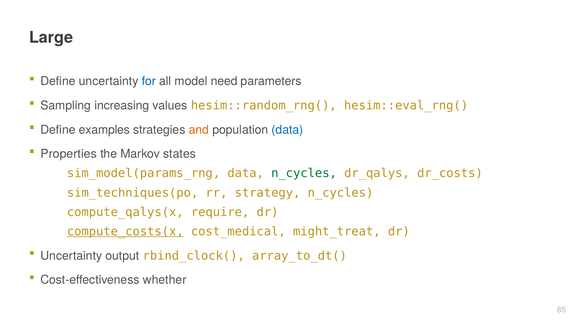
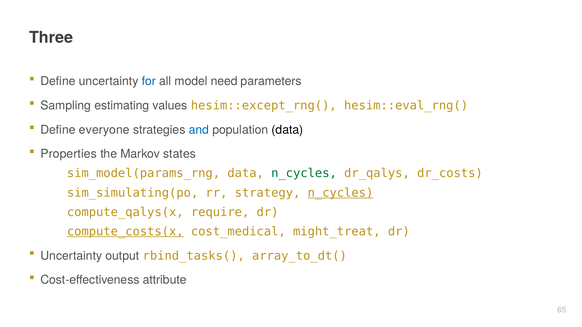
Large: Large -> Three (51, 37)
increasing: increasing -> estimating (122, 106)
hesim::random_rng(: hesim::random_rng( -> hesim::except_rng( (264, 106)
examples: examples -> everyone (104, 130)
and colour: orange -> blue (199, 130)
data colour: blue -> black (287, 130)
sim_techniques(po: sim_techniques(po -> sim_simulating(po (133, 193)
n_cycles underline: none -> present (340, 193)
rbind_clock(: rbind_clock( -> rbind_tasks( (194, 256)
whether: whether -> attribute (165, 280)
